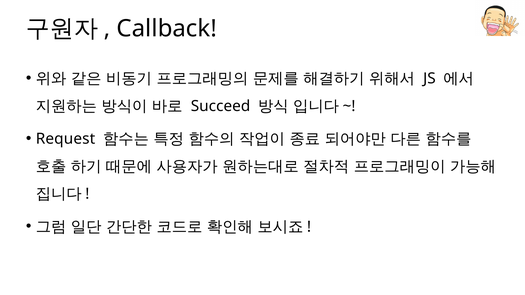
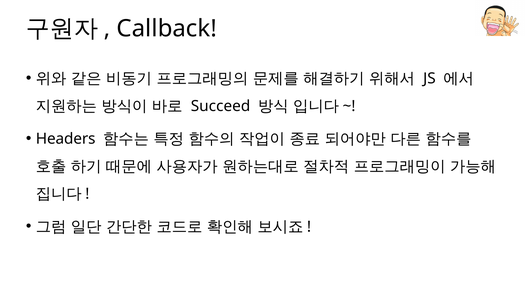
Request: Request -> Headers (66, 139)
